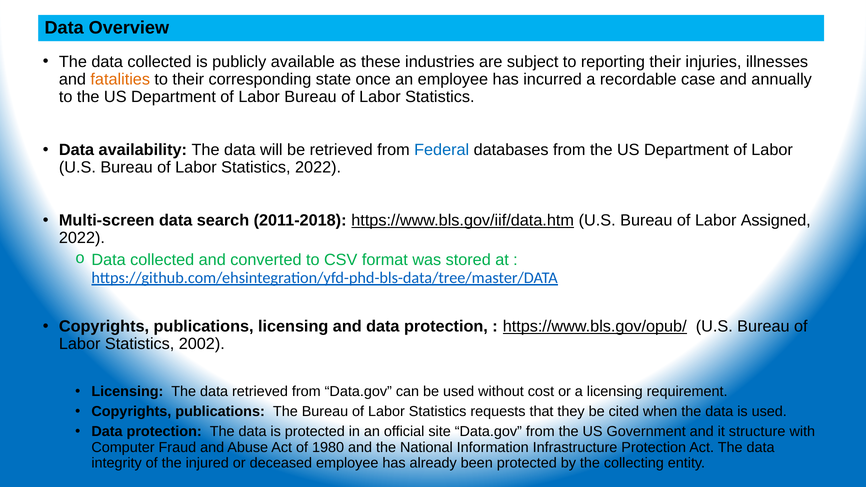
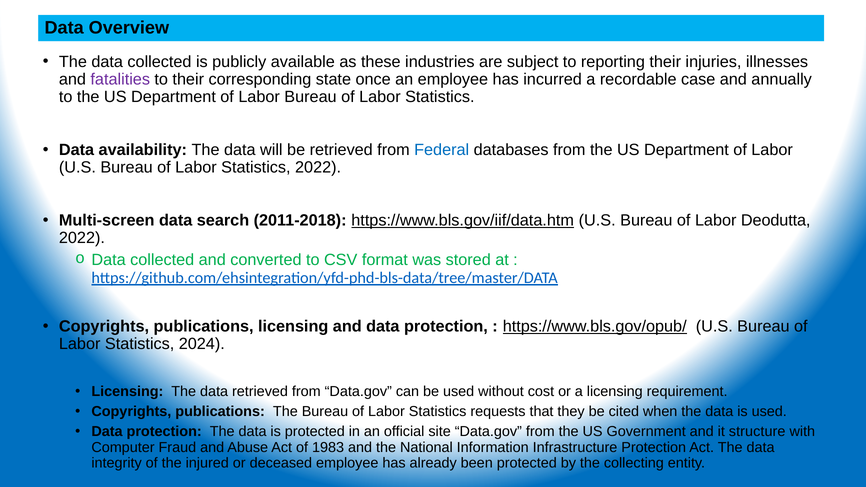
fatalities colour: orange -> purple (120, 79)
Assigned: Assigned -> Deodutta (776, 221)
2002: 2002 -> 2024 (202, 344)
1980: 1980 -> 1983 (328, 447)
